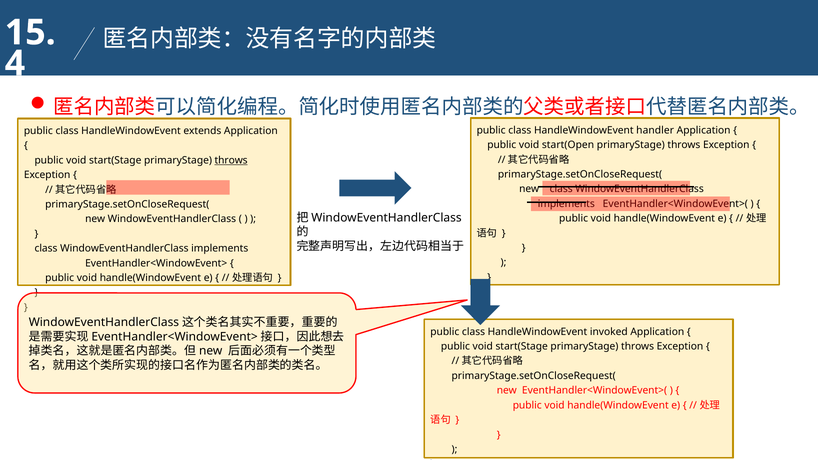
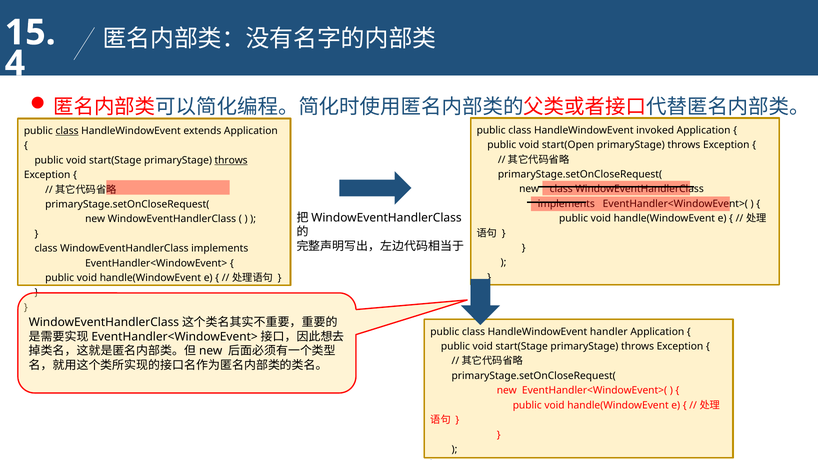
handler: handler -> invoked (655, 130)
class underline: none -> present (67, 131)
invoked: invoked -> handler (609, 332)
